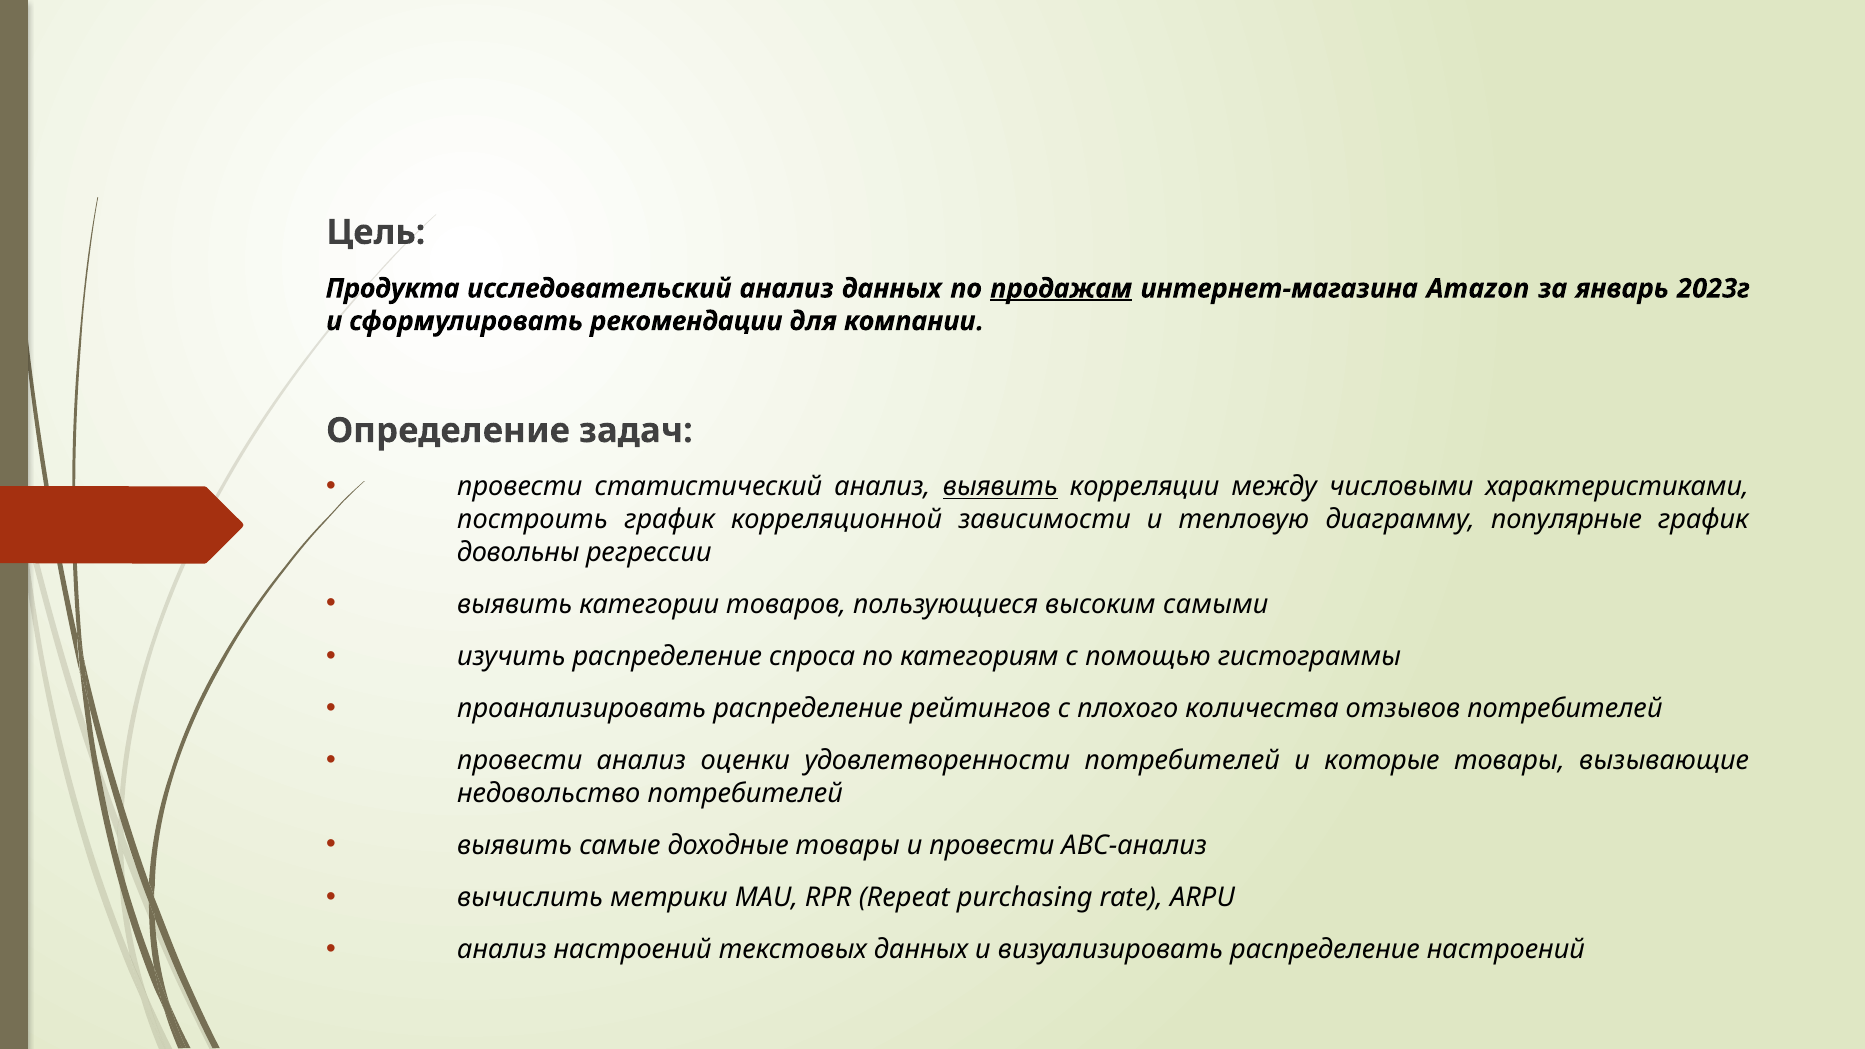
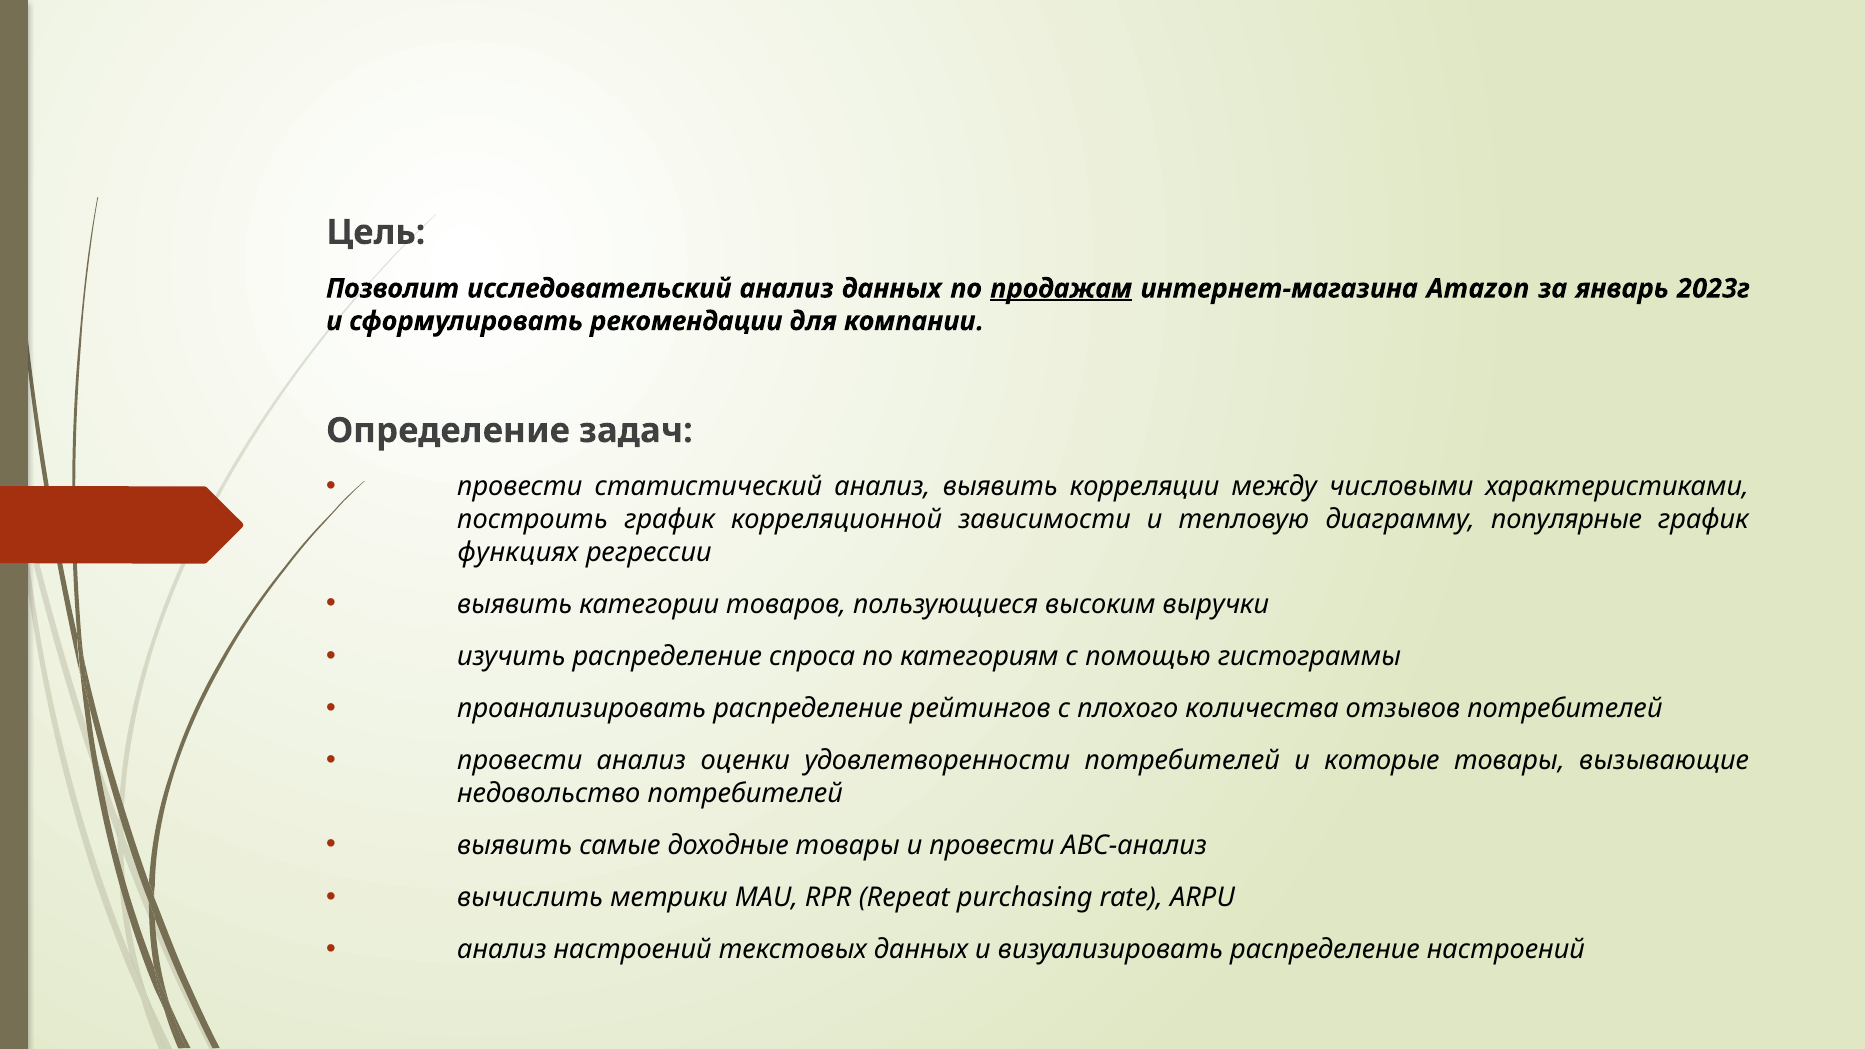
Продукта: Продукта -> Позволит (393, 289)
выявить underline: present -> none (1000, 487)
довольны: довольны -> функциях (518, 552)
самыми: самыми -> выручки (1216, 604)
